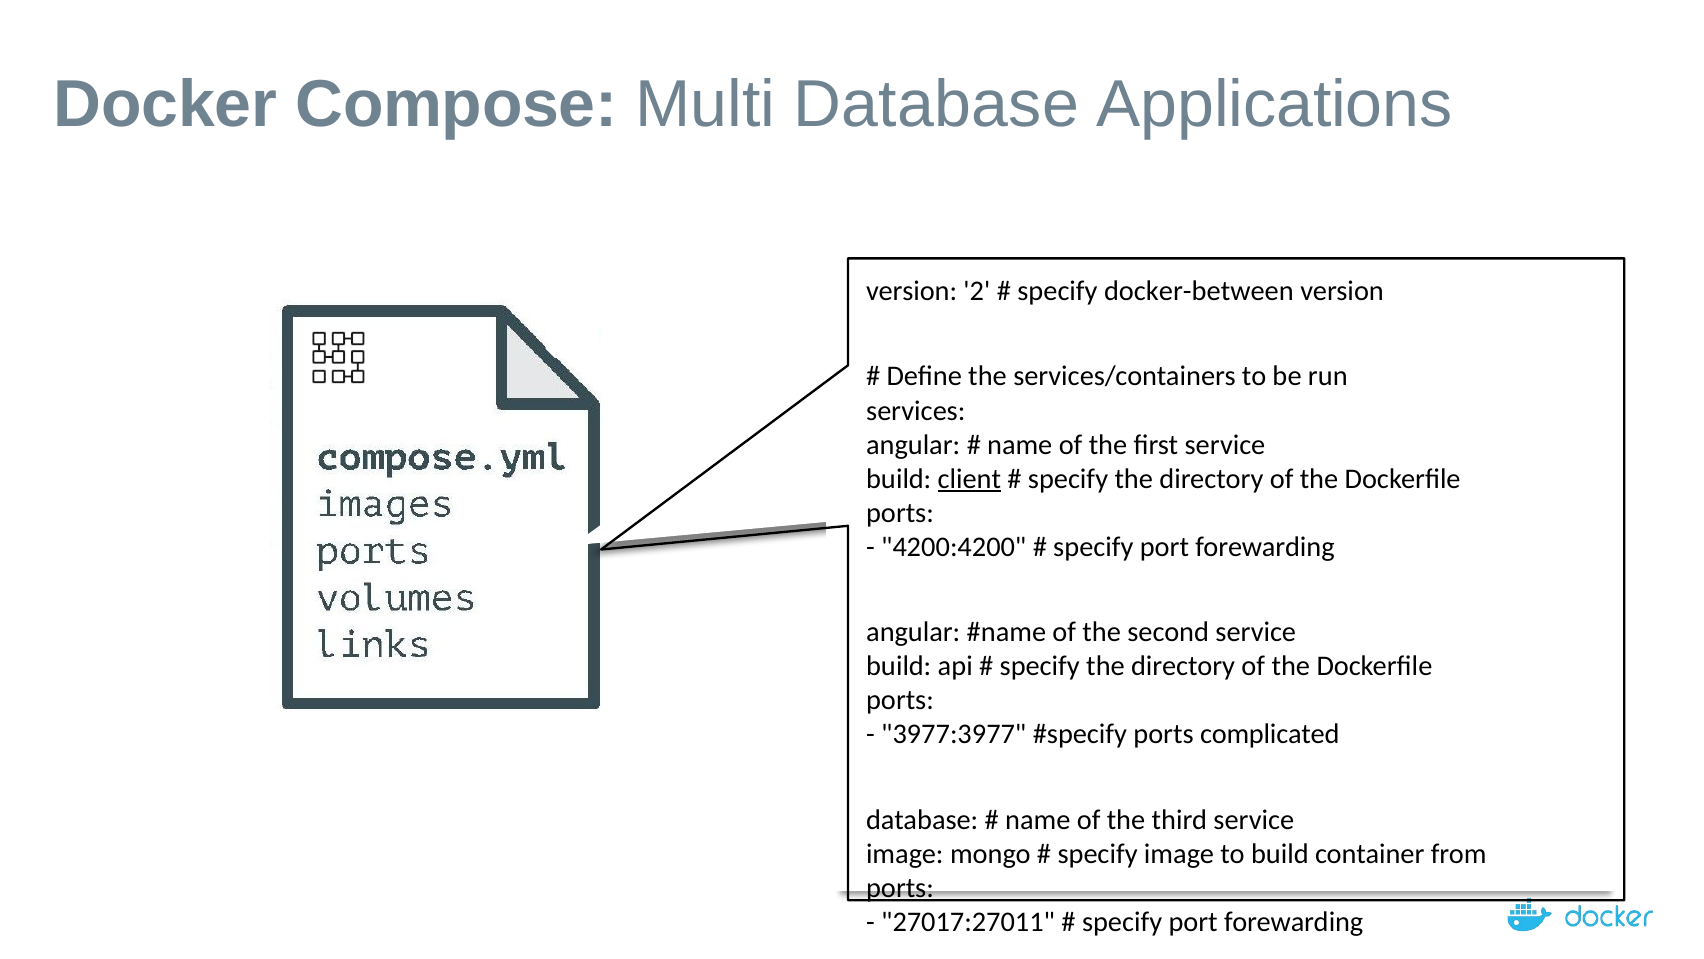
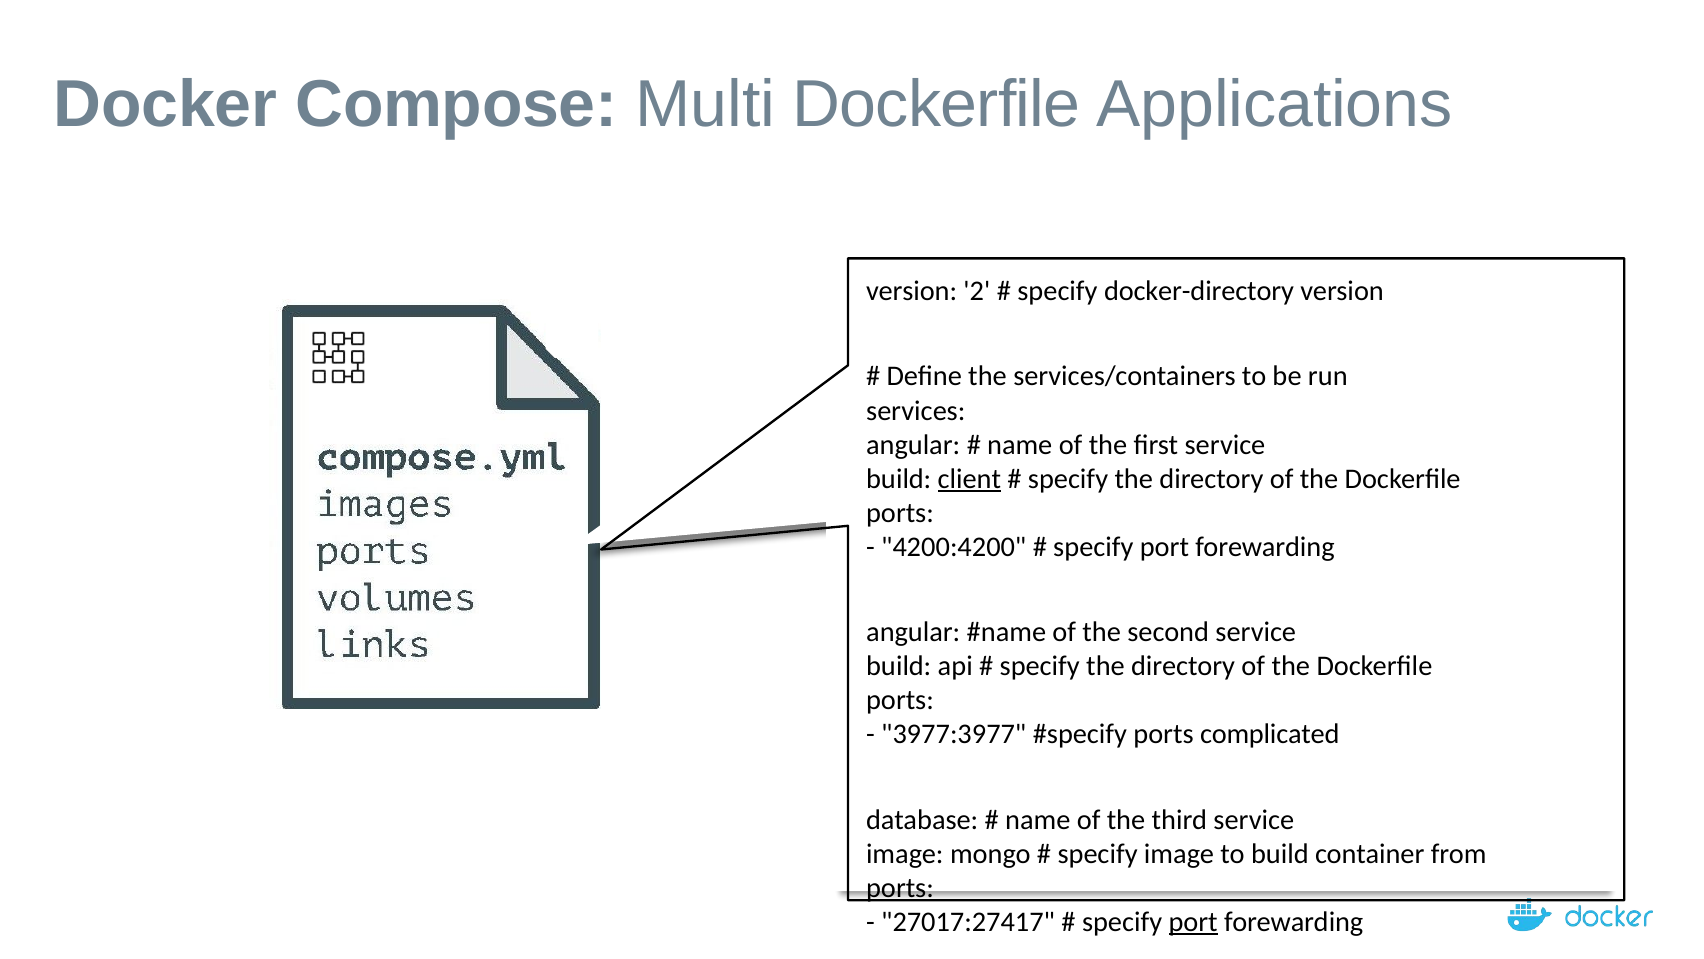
Multi Database: Database -> Dockerfile (936, 105)
docker-between: docker-between -> docker-directory (1199, 291)
27017:27011: 27017:27011 -> 27017:27417 (968, 922)
port underline: none -> present (1193, 922)
